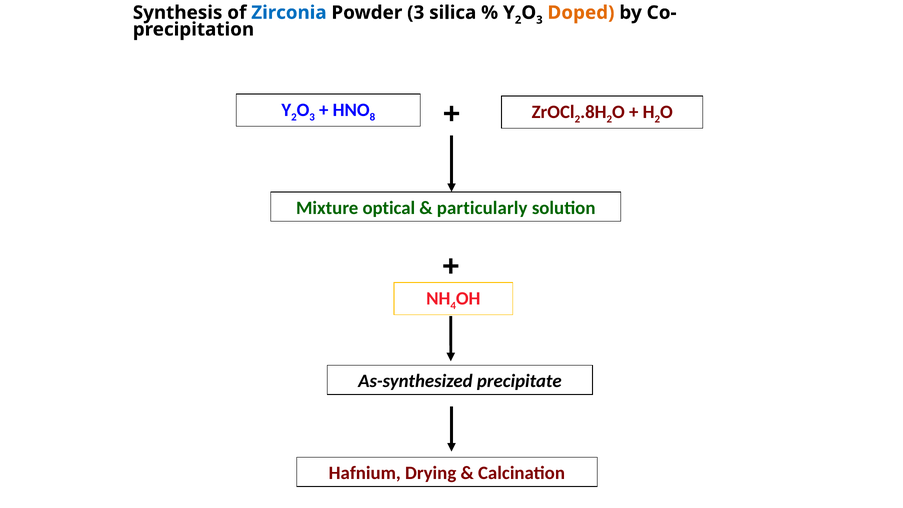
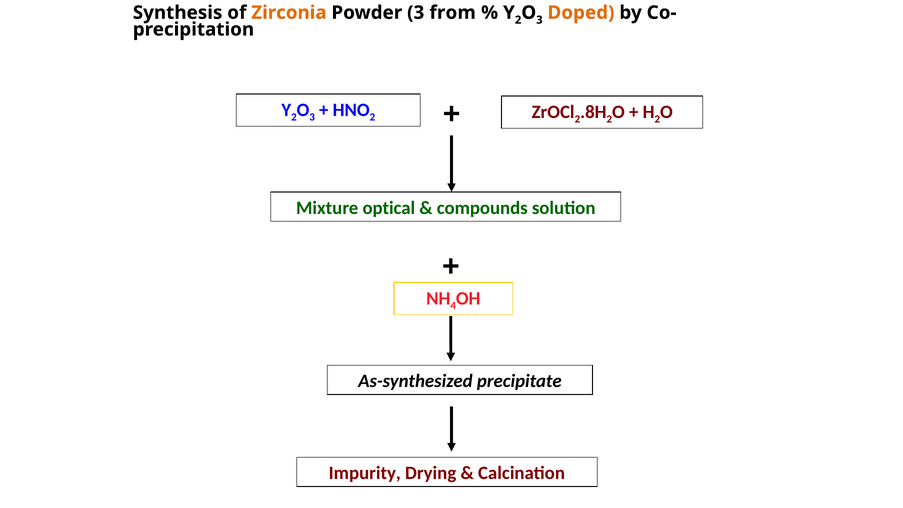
Zirconia colour: blue -> orange (289, 13)
silica: silica -> from (453, 13)
8: 8 -> 2 (372, 117)
particularly: particularly -> compounds (482, 208)
Hafnium: Hafnium -> Impurity (365, 473)
